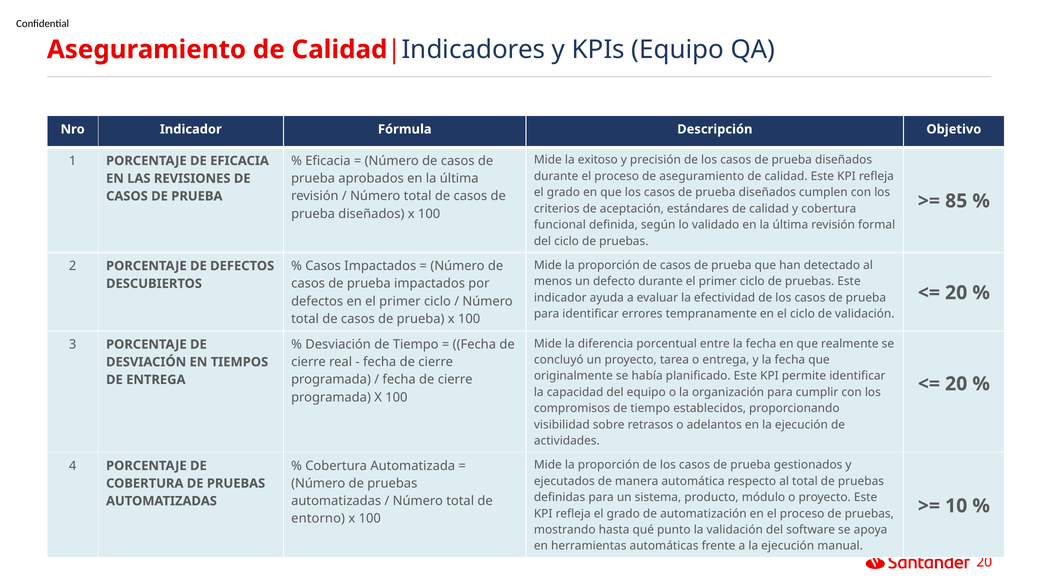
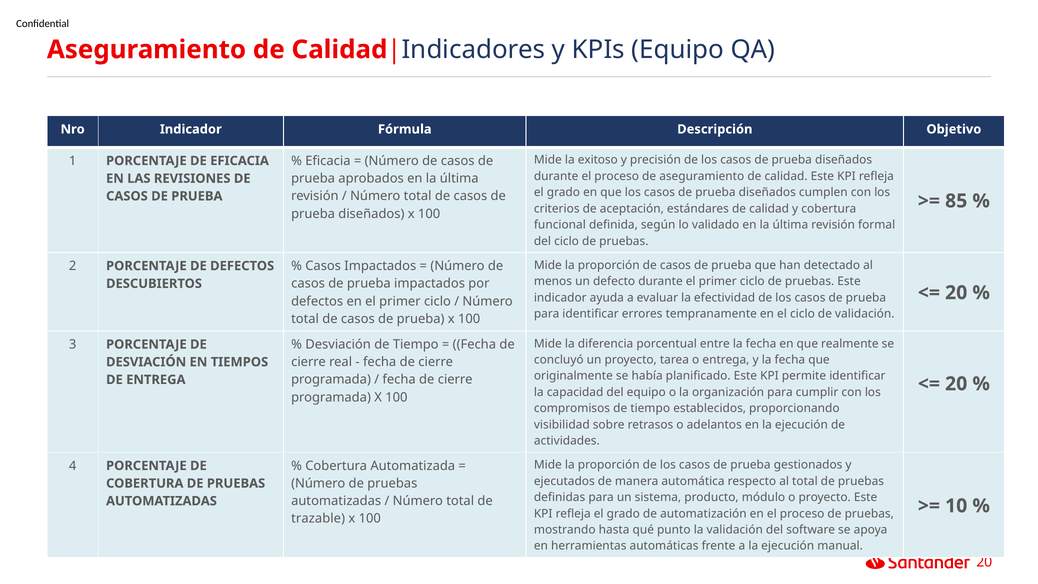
entorno: entorno -> trazable (318, 519)
